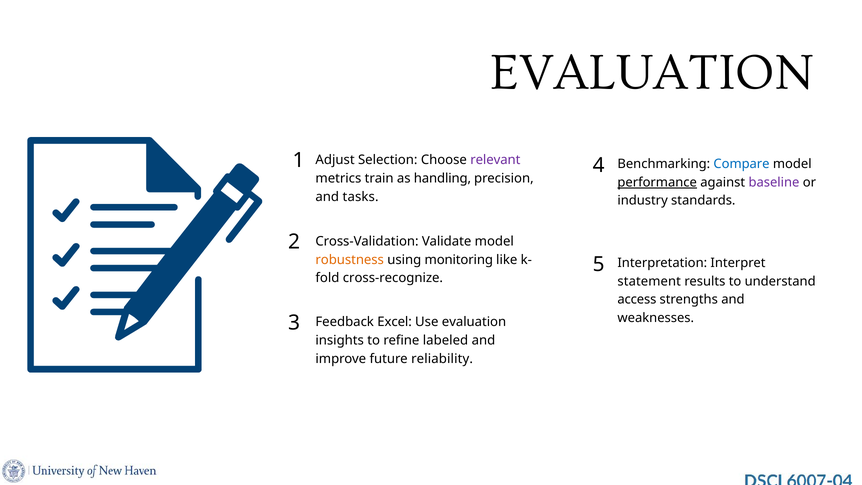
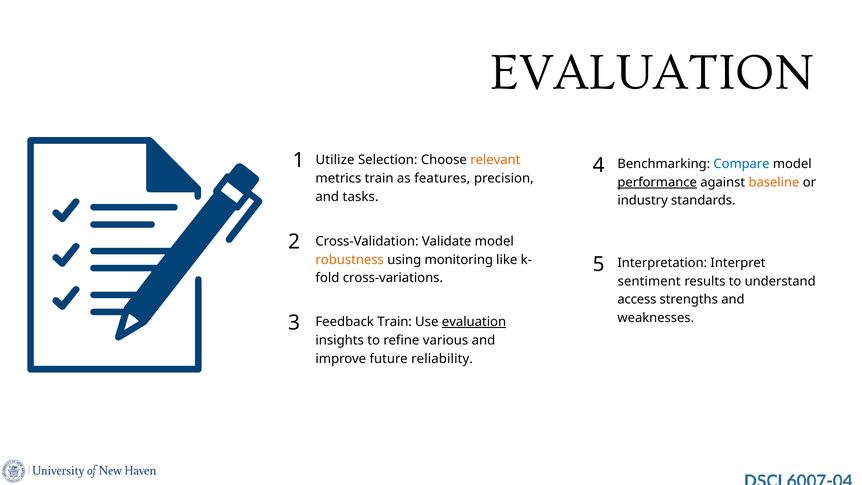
Adjust: Adjust -> Utilize (335, 160)
relevant colour: purple -> orange (495, 160)
handling: handling -> features (442, 178)
baseline colour: purple -> orange (774, 182)
cross-recognize: cross-recognize -> cross-variations (393, 278)
statement: statement -> sentiment (649, 281)
Feedback Excel: Excel -> Train (395, 322)
evaluation underline: none -> present (474, 322)
labeled: labeled -> various (446, 340)
